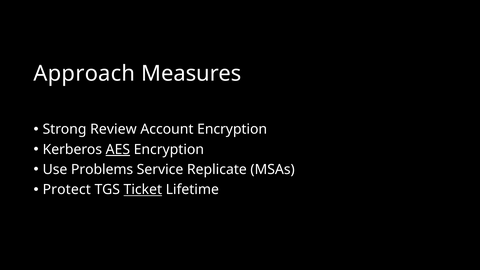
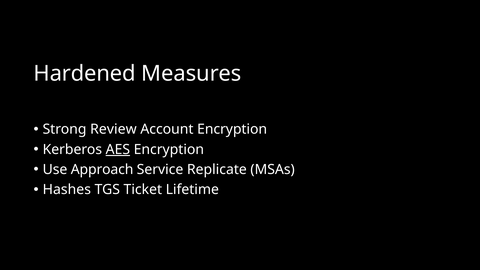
Approach: Approach -> Hardened (85, 74)
Problems: Problems -> Approach (102, 170)
Protect: Protect -> Hashes (67, 190)
Ticket underline: present -> none (143, 190)
